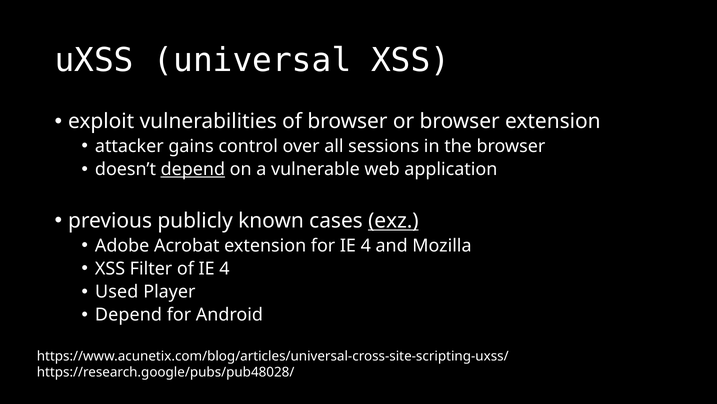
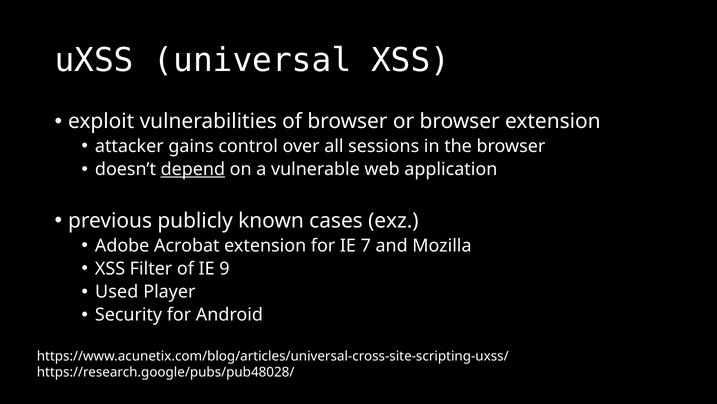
exz underline: present -> none (393, 221)
for IE 4: 4 -> 7 (366, 245)
of IE 4: 4 -> 9 (224, 268)
Depend: Depend -> Security (129, 314)
